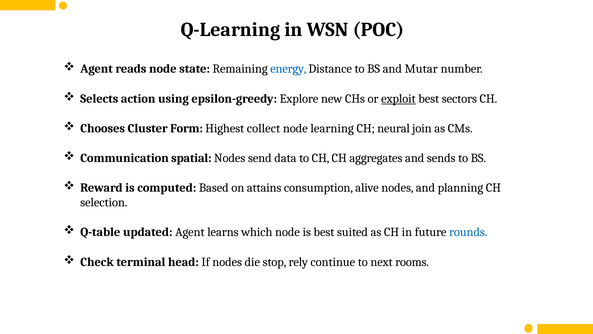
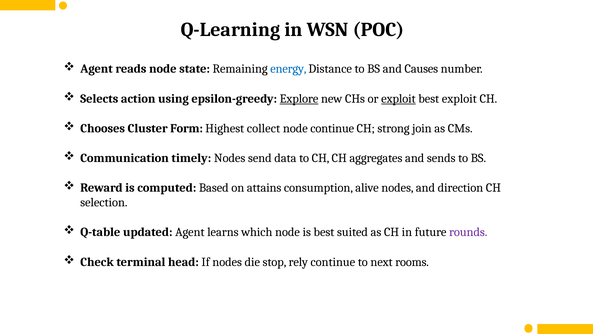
Mutar: Mutar -> Causes (421, 69)
Explore underline: none -> present (299, 98)
best sectors: sectors -> exploit (459, 98)
node learning: learning -> continue (332, 128)
neural: neural -> strong (394, 128)
spatial: spatial -> timely (191, 158)
planning: planning -> direction (460, 187)
rounds colour: blue -> purple (468, 232)
